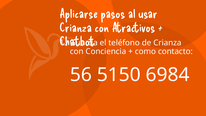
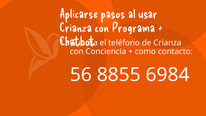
Atractivos: Atractivos -> Programa (134, 28)
5150: 5150 -> 8855 (119, 75)
